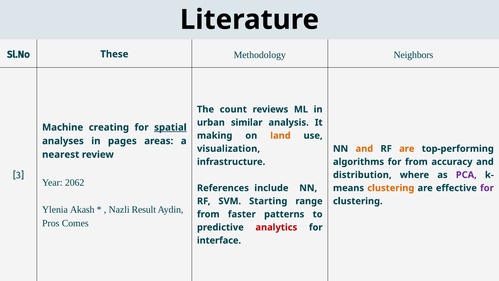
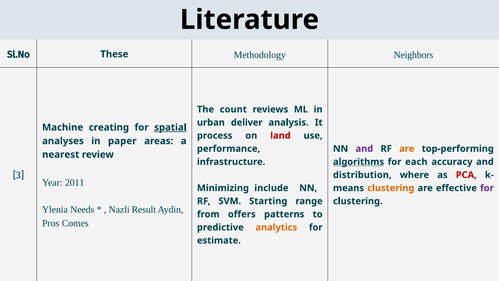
similar: similar -> deliver (247, 122)
making: making -> process (215, 135)
land colour: orange -> red (280, 135)
pages: pages -> paper (122, 141)
visualization: visualization -> performance (229, 149)
and colour: orange -> purple (364, 149)
algorithms underline: none -> present (359, 162)
for from: from -> each (416, 162)
PCA colour: purple -> red (466, 175)
2062: 2062 -> 2011 (75, 182)
References: References -> Minimizing (223, 188)
Akash: Akash -> Needs (82, 209)
faster: faster -> offers (242, 214)
analytics colour: red -> orange (276, 227)
interface: interface -> estimate (219, 240)
